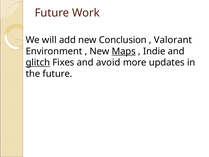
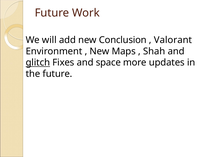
Maps underline: present -> none (124, 51)
Indie: Indie -> Shah (154, 51)
avoid: avoid -> space (108, 62)
